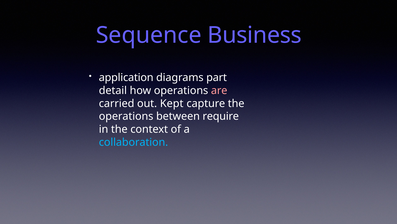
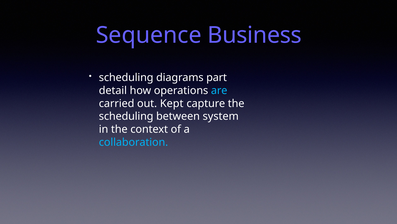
application: application -> scheduling (126, 77)
are colour: pink -> light blue (219, 90)
operations: operations -> scheduling (126, 116)
require: require -> system (221, 116)
